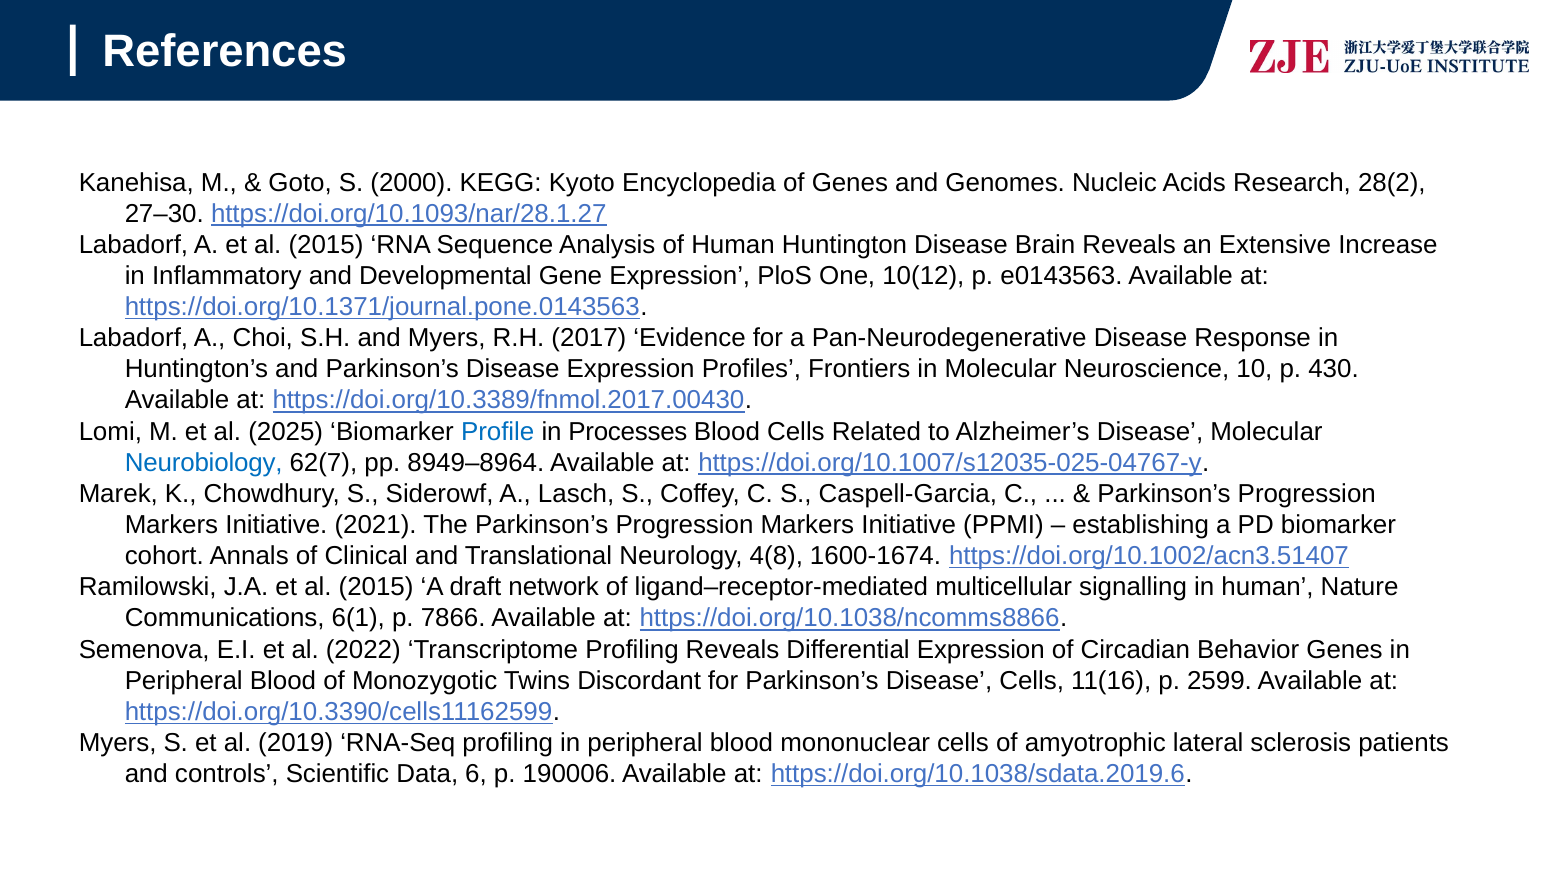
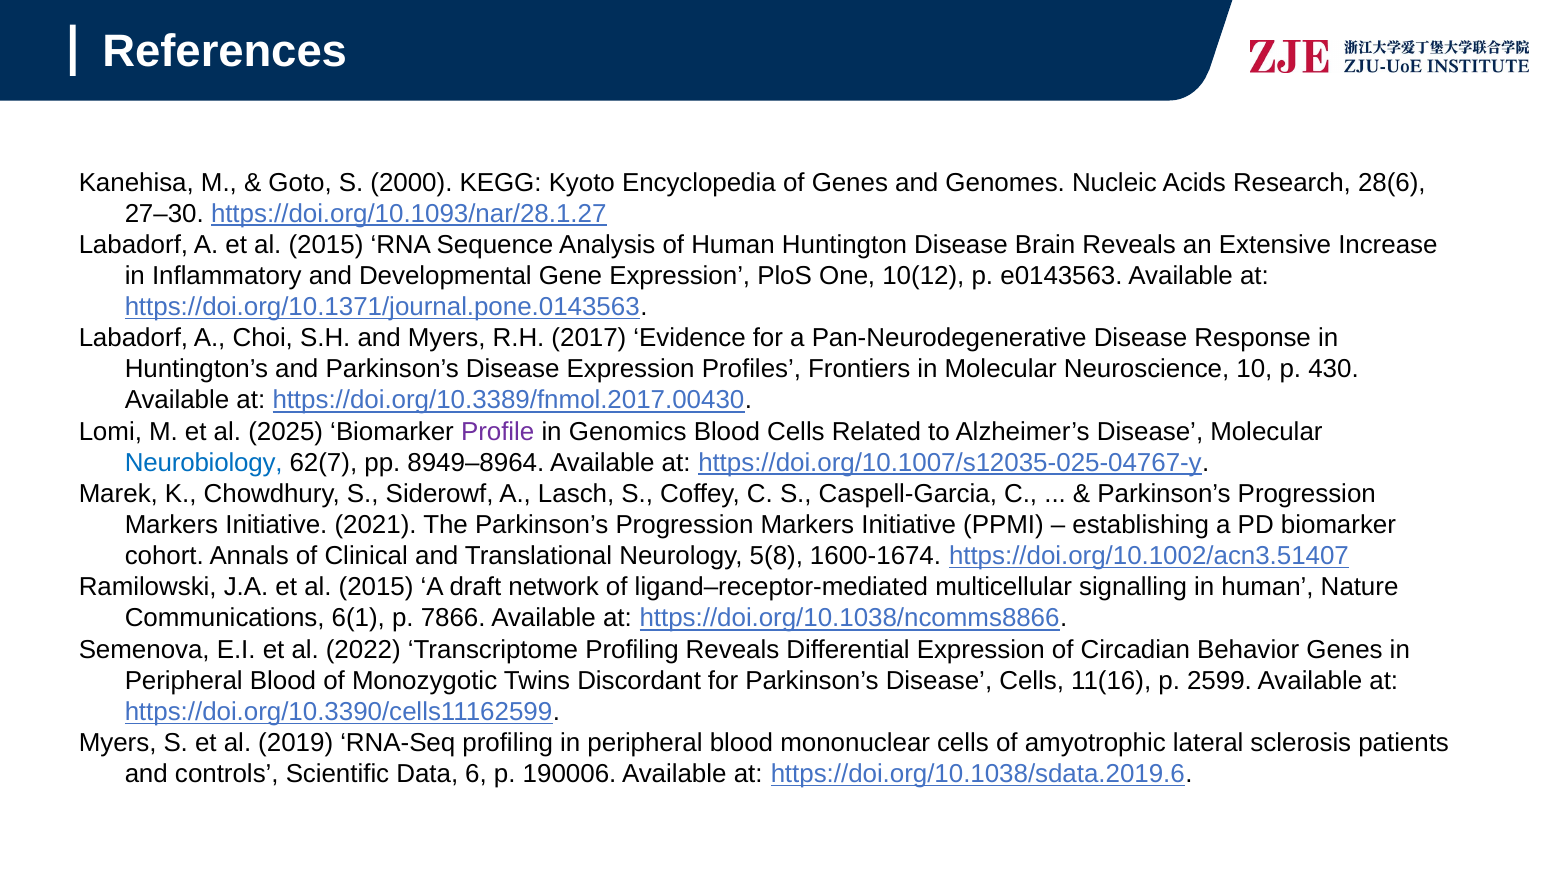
28(2: 28(2 -> 28(6 (1392, 183)
Profile colour: blue -> purple (498, 432)
Processes: Processes -> Genomics (628, 432)
4(8: 4(8 -> 5(8 (776, 556)
